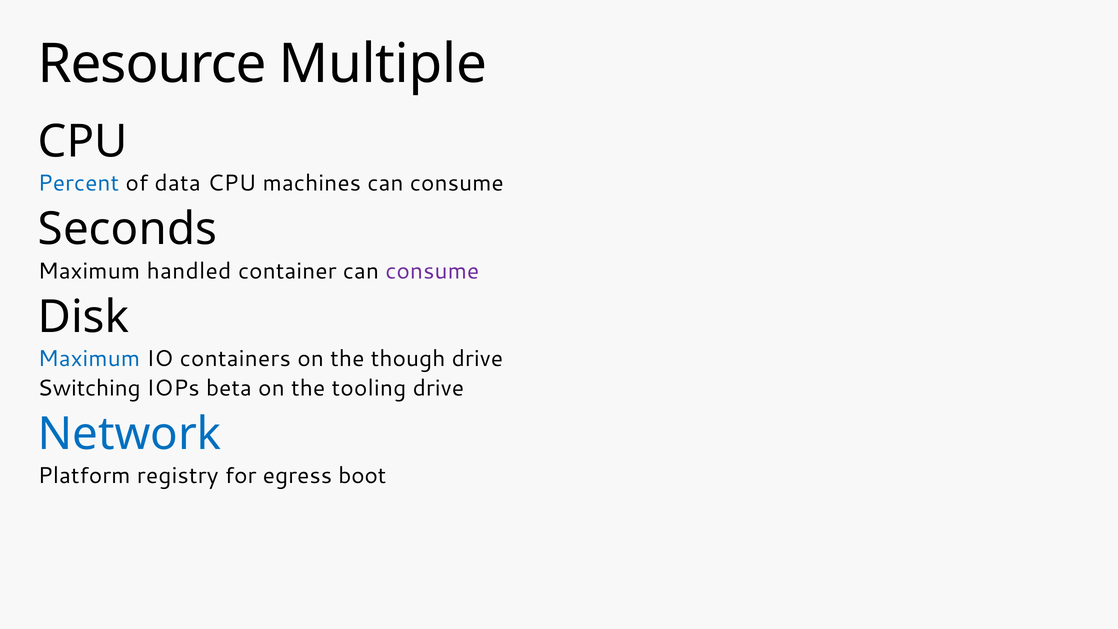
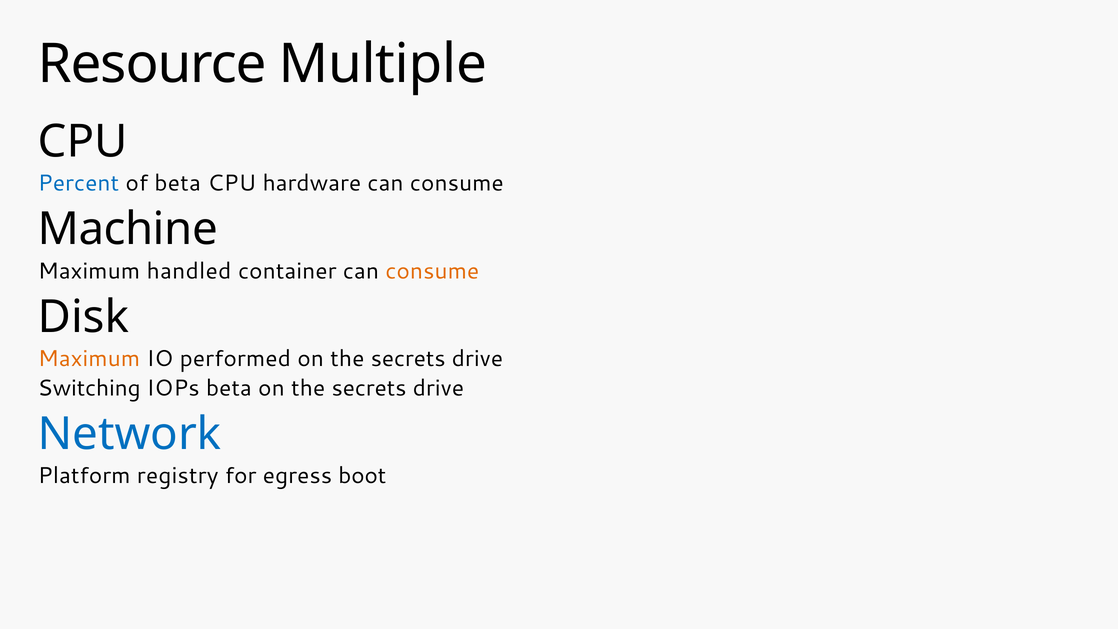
of data: data -> beta (178, 183)
machines: machines -> hardware (312, 183)
Seconds: Seconds -> Machine (128, 229)
consume colour: purple -> orange (432, 271)
Maximum colour: blue -> orange (89, 359)
containers: containers -> performed (235, 359)
though: though -> secrets (408, 359)
tooling: tooling -> secrets (369, 388)
